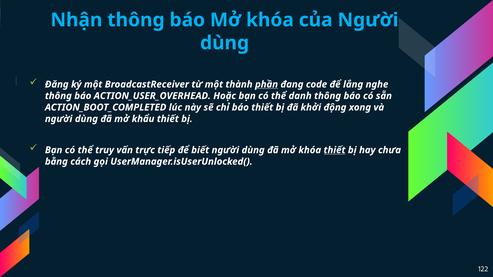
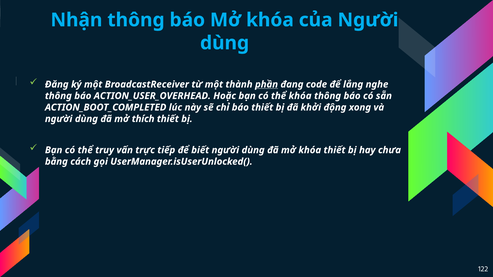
thể danh: danh -> khóa (300, 96)
khẩu: khẩu -> thích (143, 119)
thiết underline: present -> none (335, 150)
